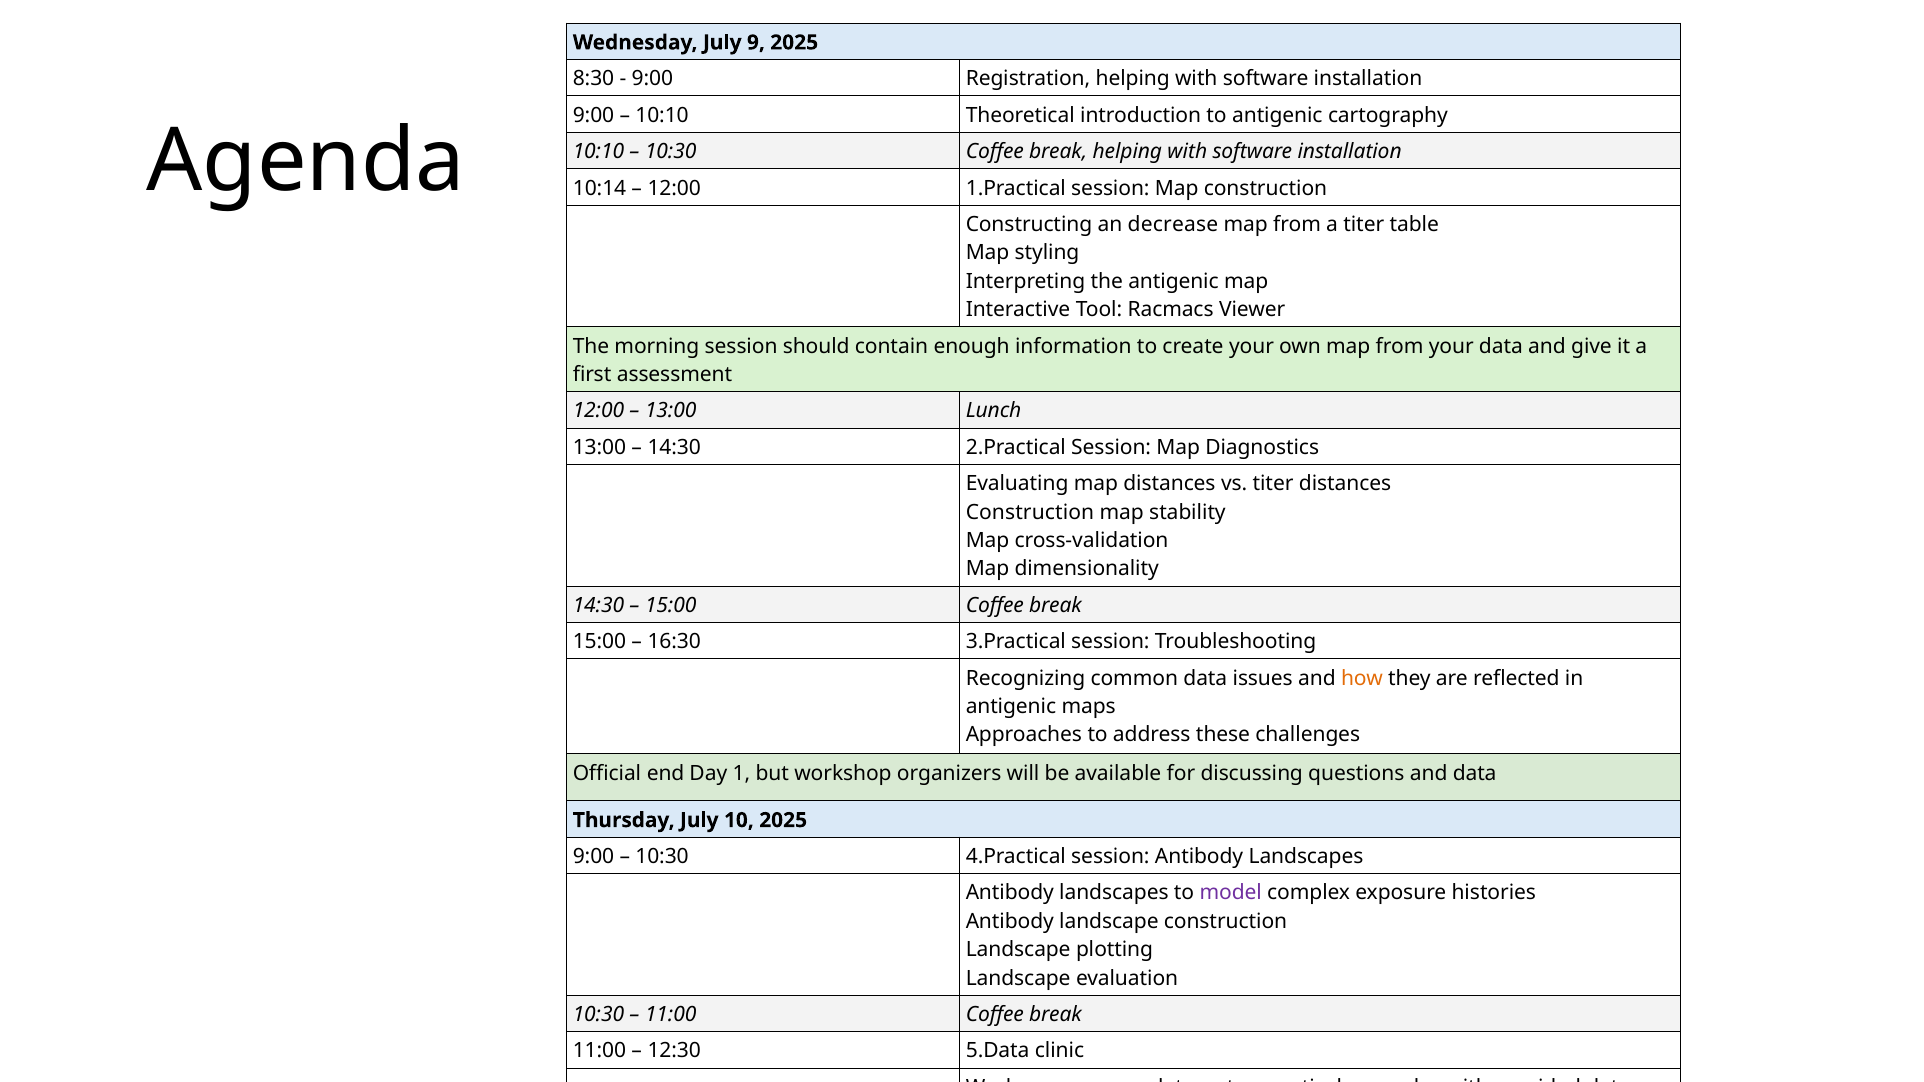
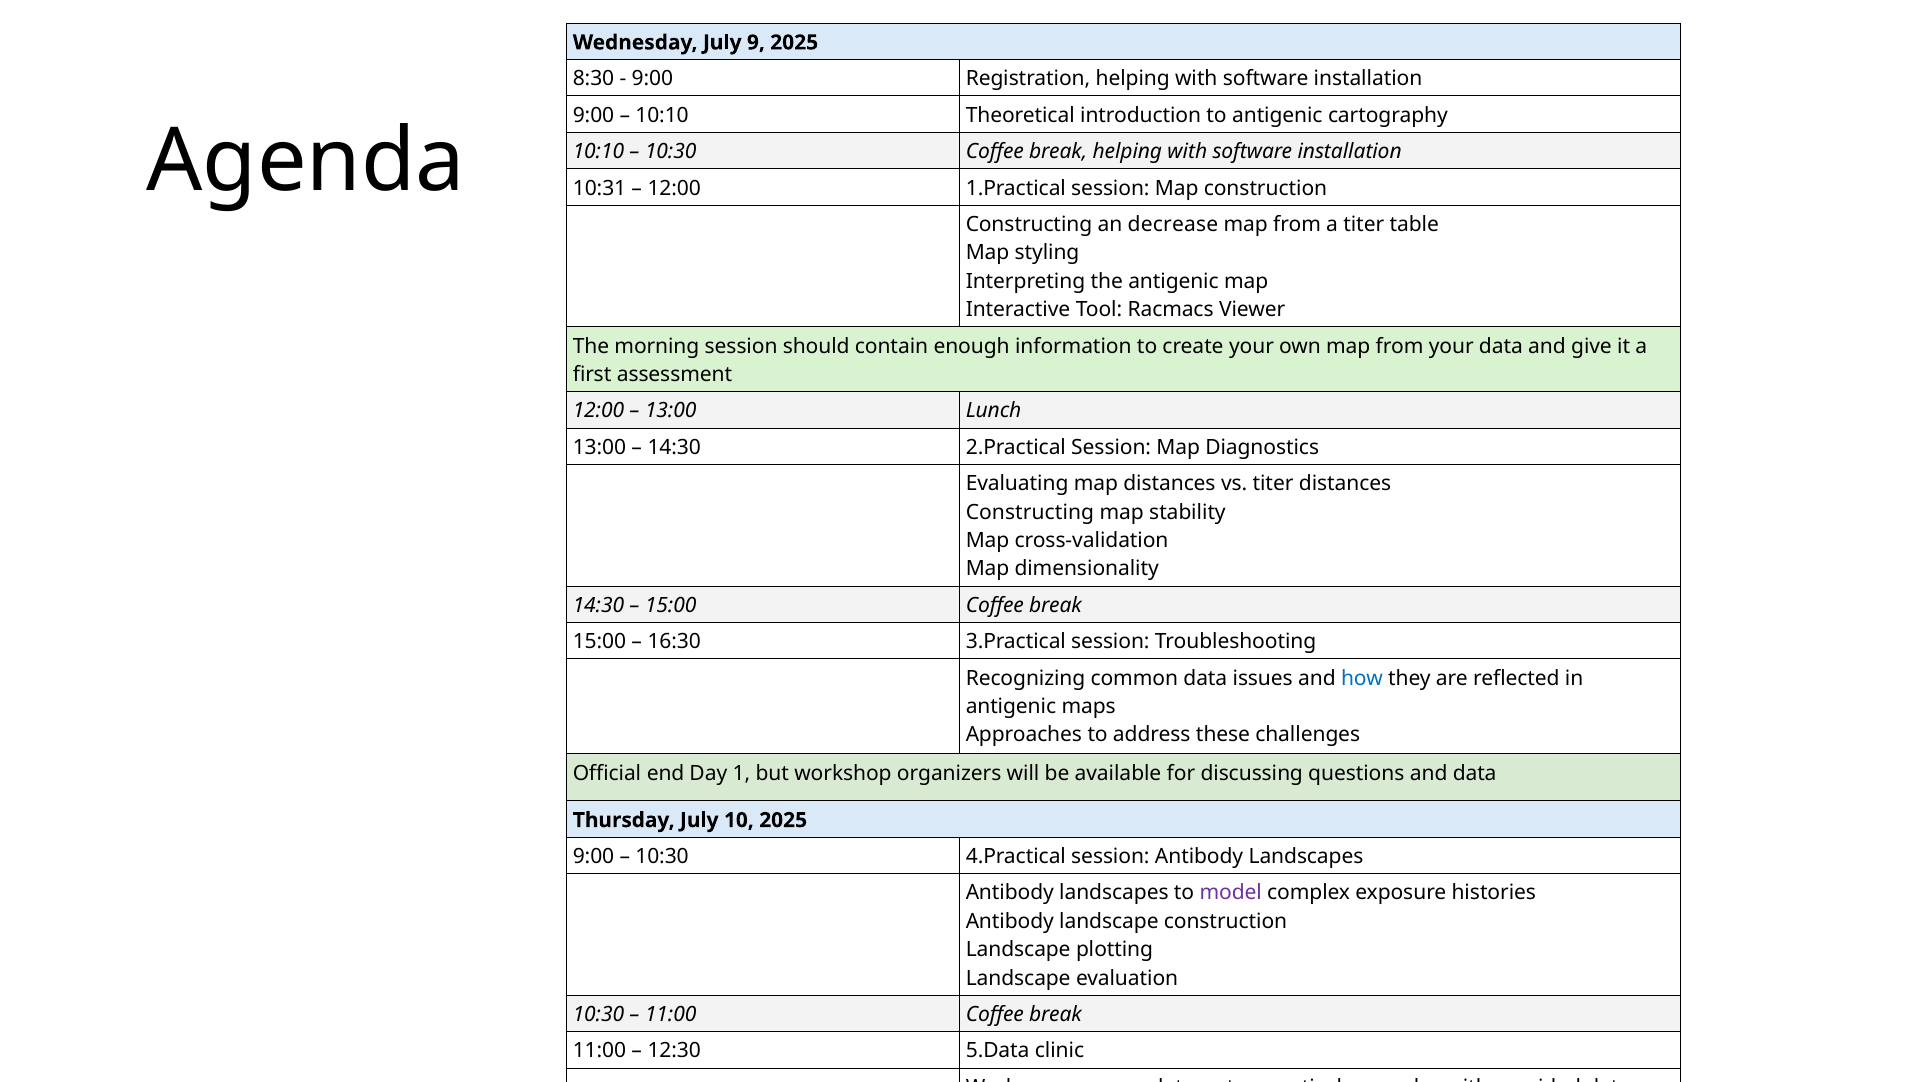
10:14: 10:14 -> 10:31 (600, 188)
Construction: Construction -> Constructing (1030, 512)
how colour: orange -> blue (1362, 678)
